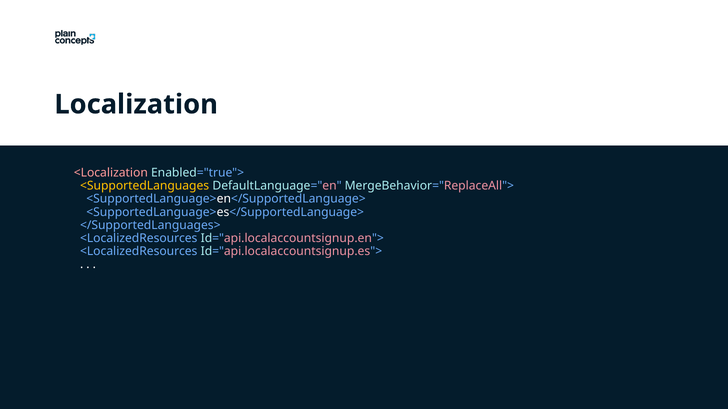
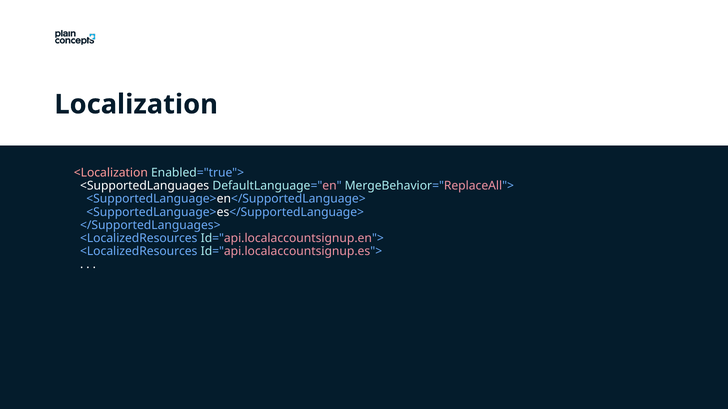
<SupportedLanguages colour: yellow -> white (145, 186)
